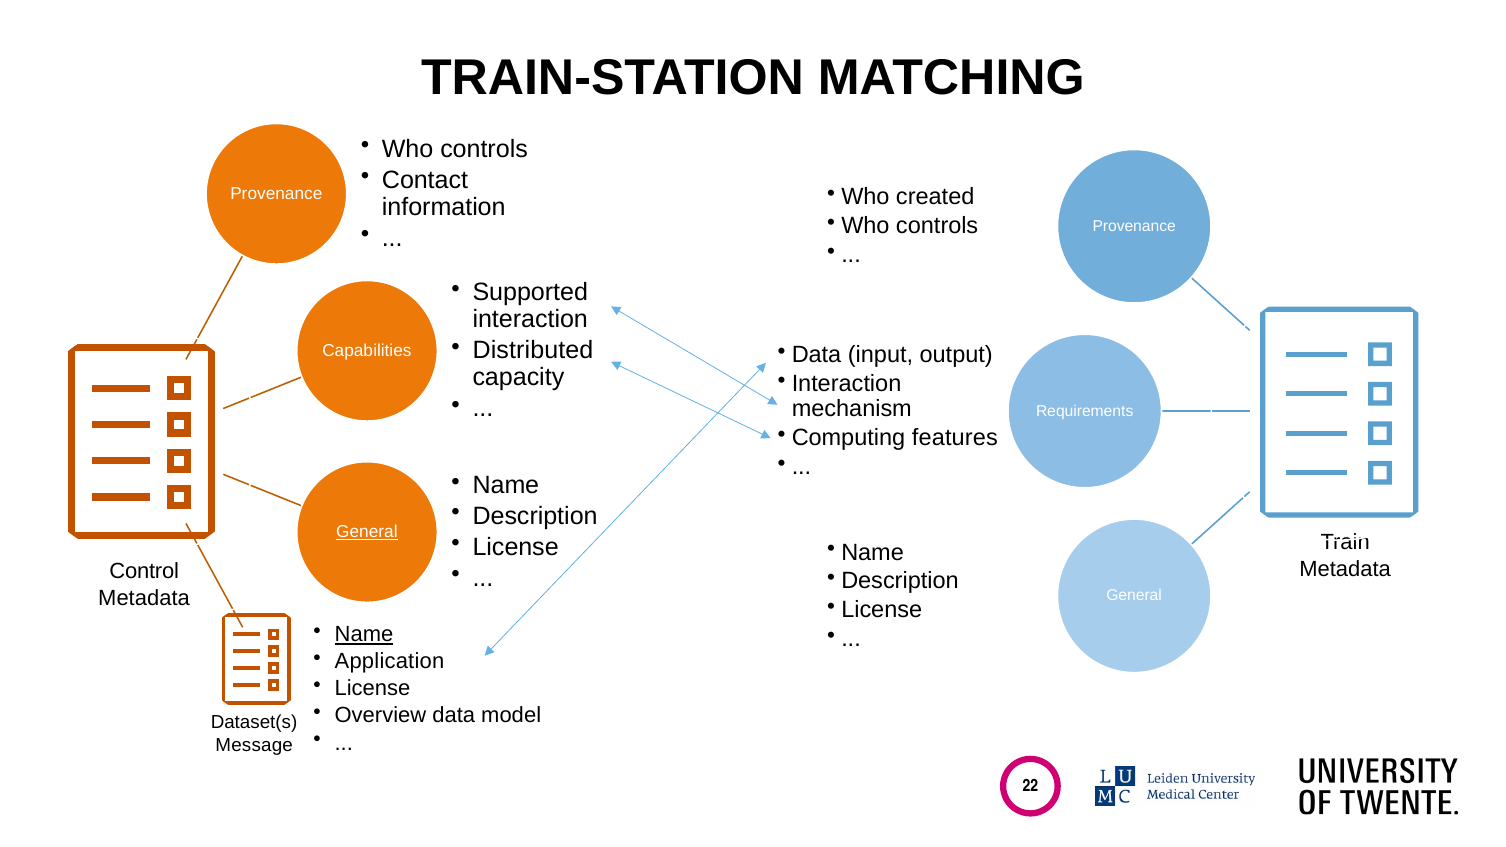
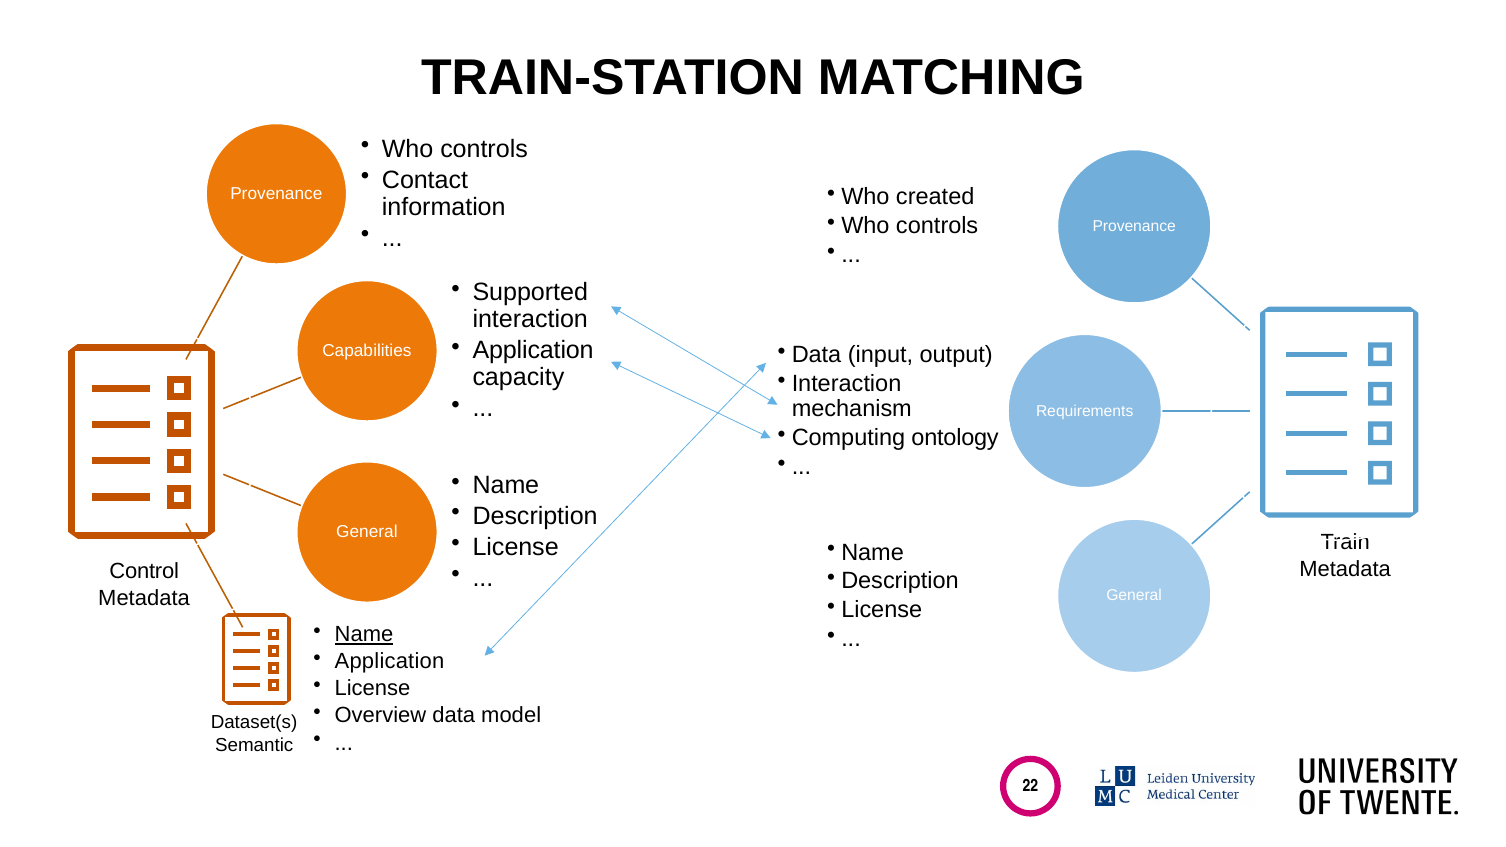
Distributed: Distributed -> Application (533, 351)
features: features -> ontology (955, 438)
General underline: present -> none (367, 532)
Message: Message -> Semantic (254, 745)
